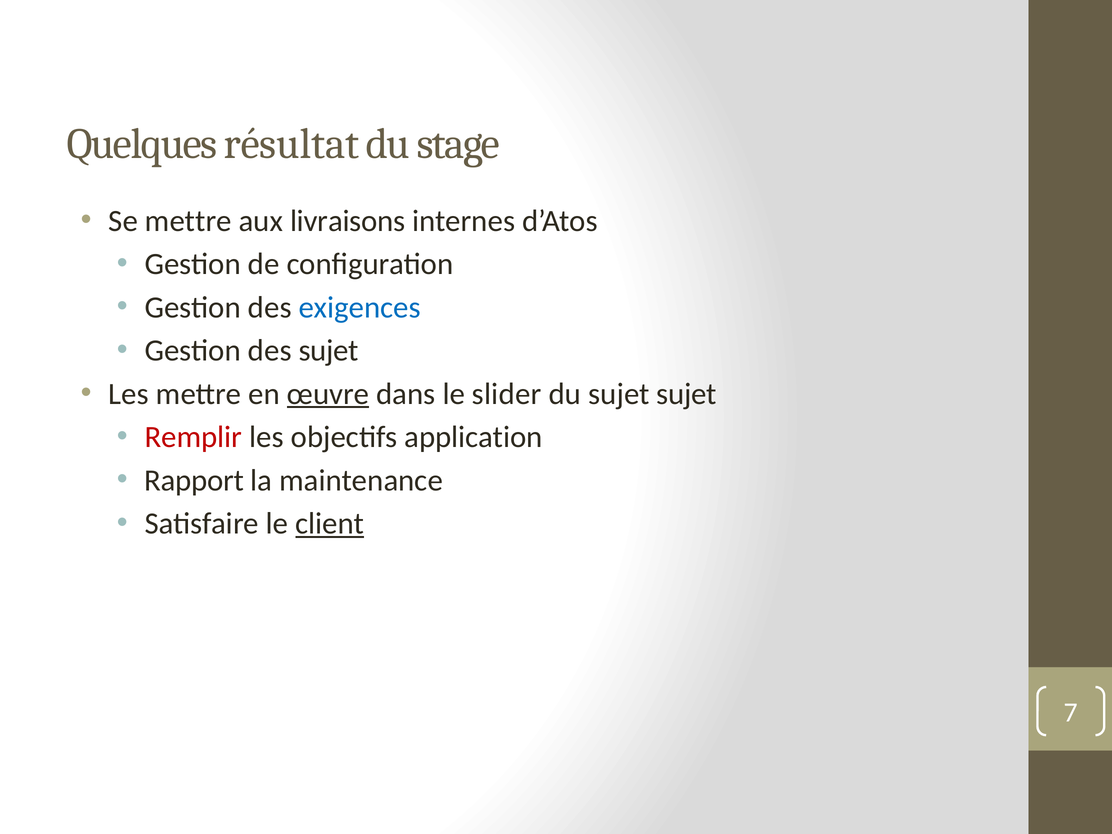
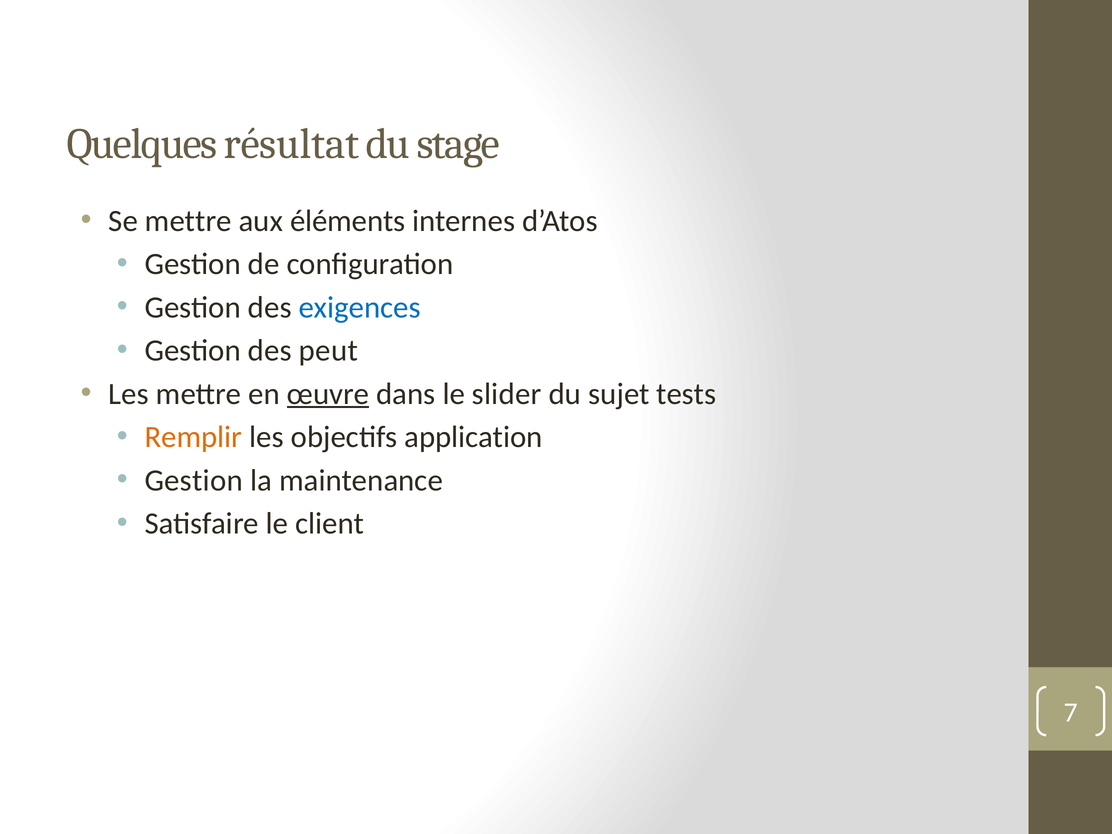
livraisons: livraisons -> éléments (348, 221)
des sujet: sujet -> peut (328, 351)
sujet sujet: sujet -> tests (686, 394)
Remplir colour: red -> orange (193, 437)
Rapport: Rapport -> Gestion (194, 480)
client underline: present -> none (330, 524)
